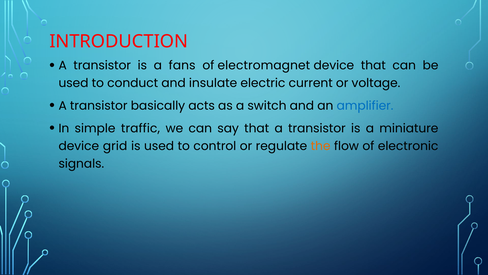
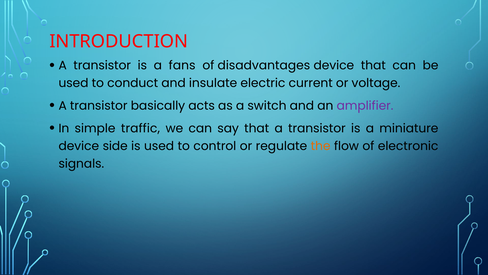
electromagnet: electromagnet -> disadvantages (264, 65)
amplifier colour: blue -> purple (365, 106)
grid: grid -> side (115, 146)
